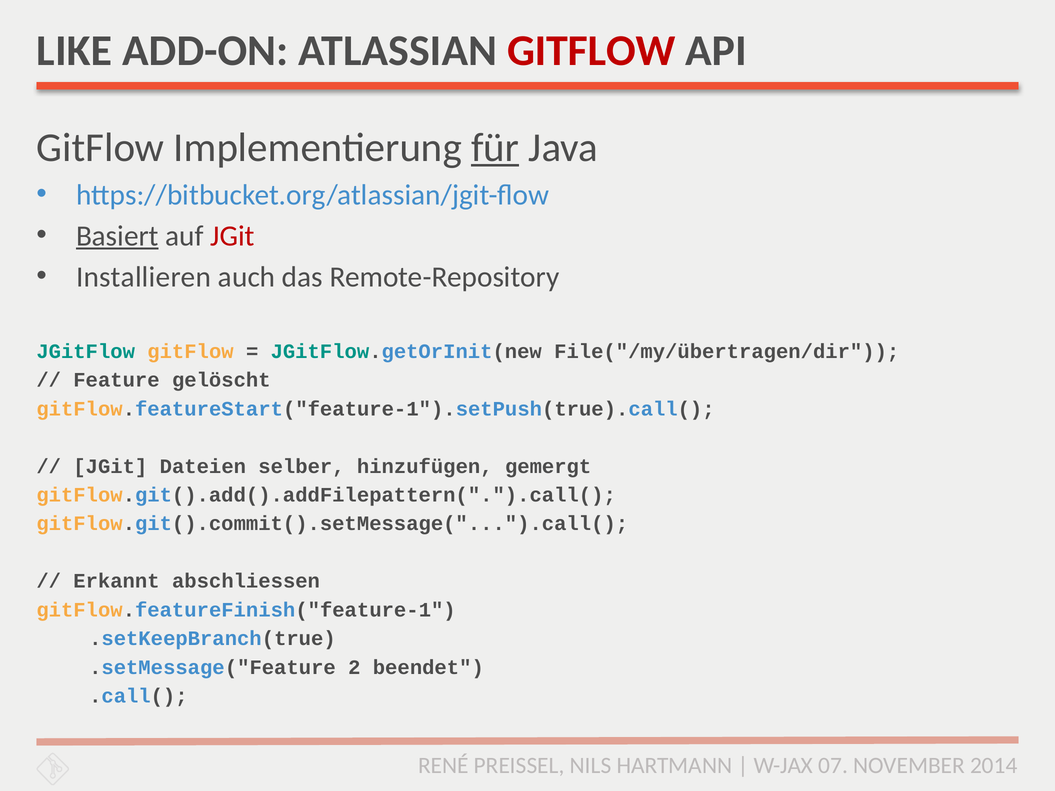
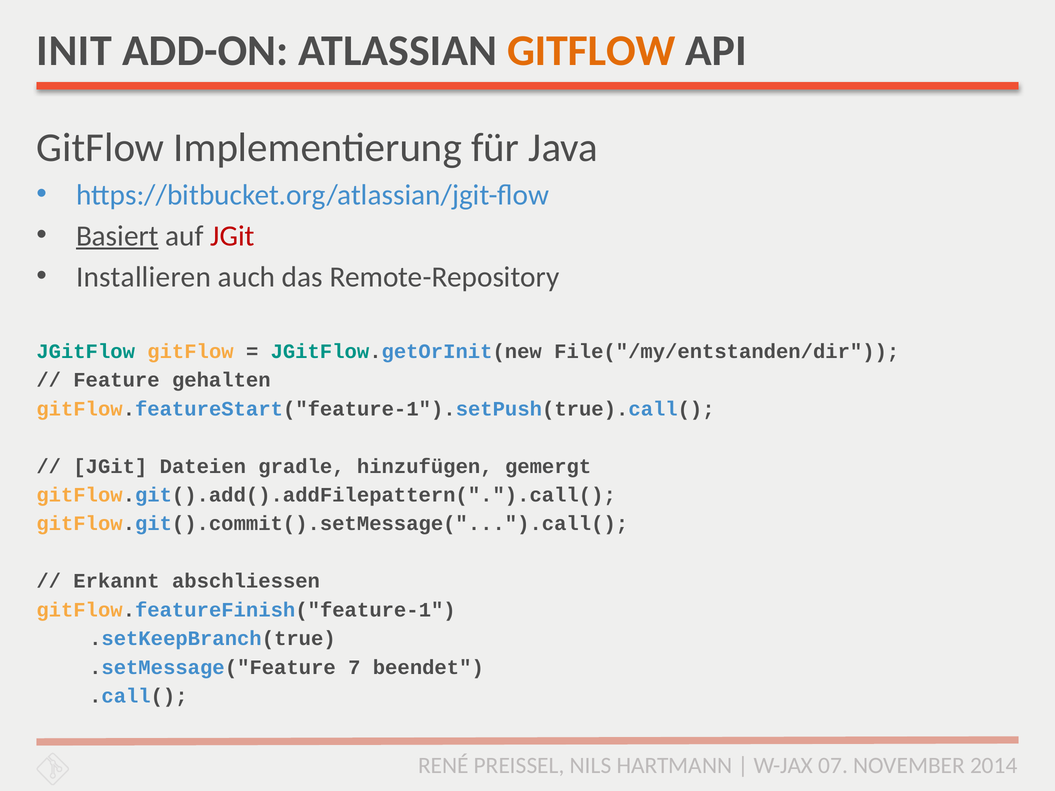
LIKE: LIKE -> INIT (74, 51)
GITFLOW colour: red -> orange (591, 51)
für underline: present -> none (495, 148)
File("/my/übertragen/dir: File("/my/übertragen/dir -> File("/my/entstanden/dir (727, 351)
gelöscht: gelöscht -> gehalten (221, 380)
selber: selber -> gradle (301, 466)
2: 2 -> 7 (354, 668)
